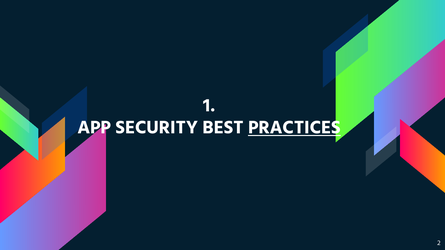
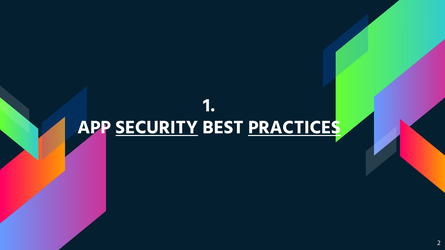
SECURITY underline: none -> present (157, 128)
